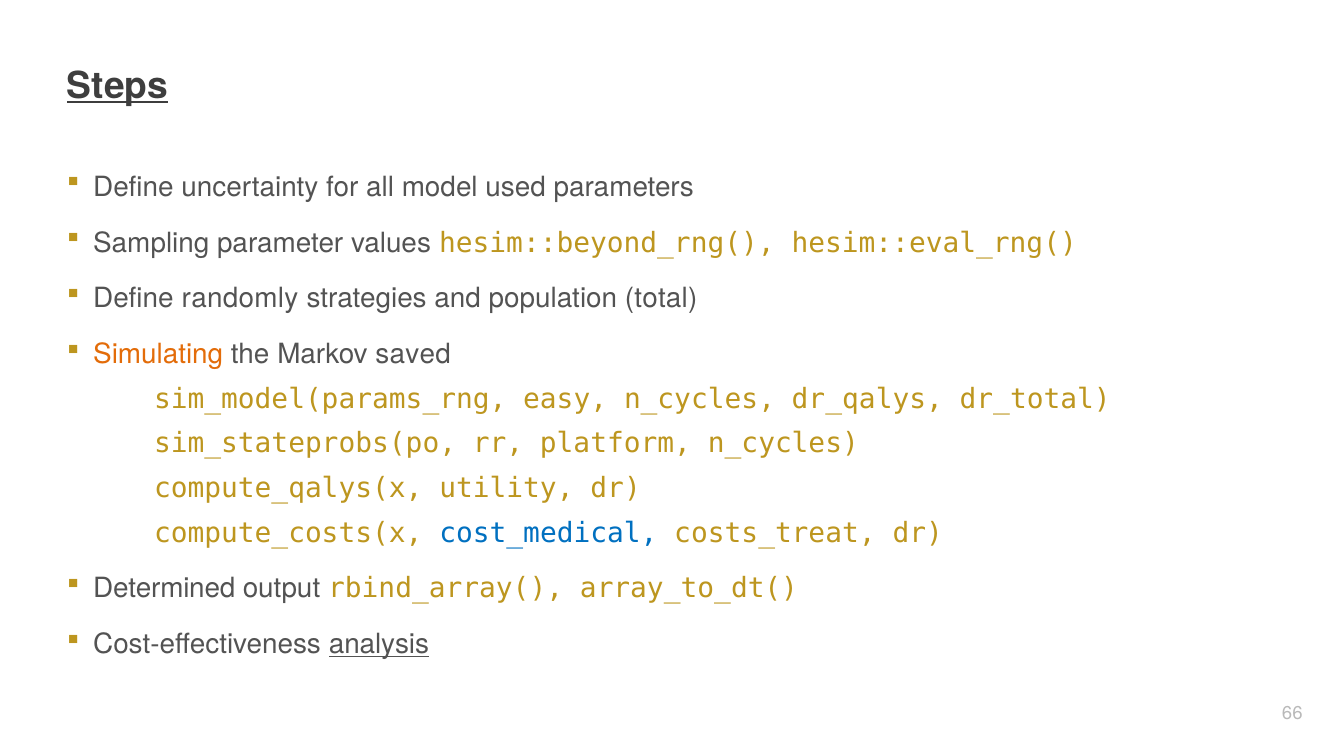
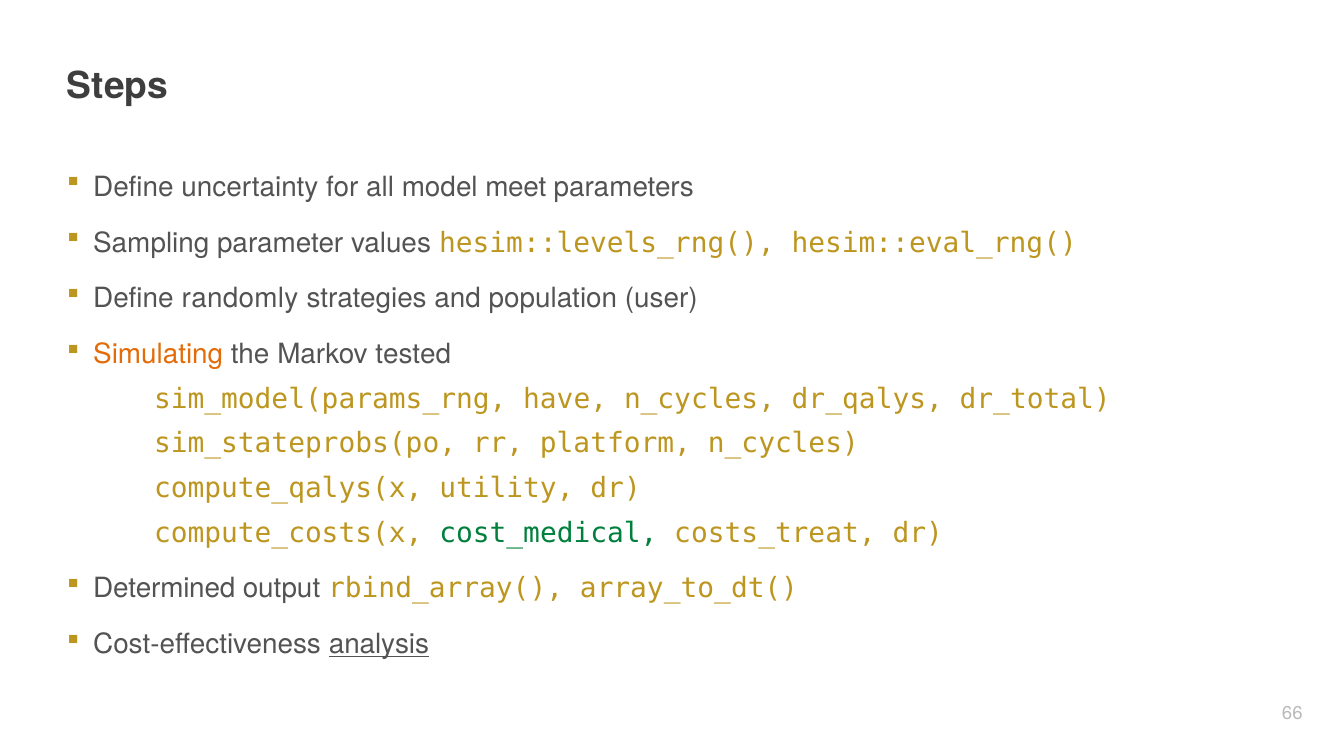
Steps underline: present -> none (118, 86)
used: used -> meet (516, 187)
hesim::beyond_rng(: hesim::beyond_rng( -> hesim::levels_rng( (607, 243)
total: total -> user (661, 299)
saved: saved -> tested (413, 355)
easy: easy -> have (565, 399)
cost_medical colour: blue -> green (548, 533)
